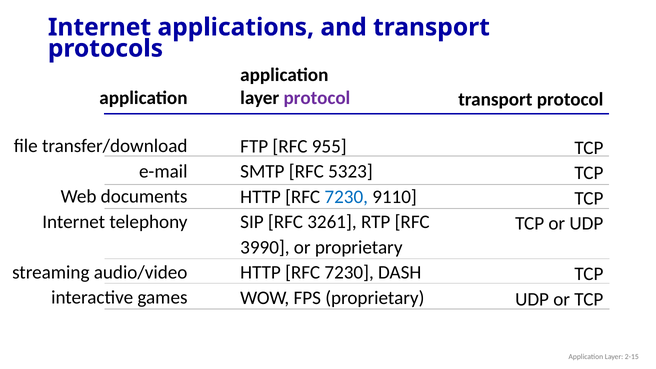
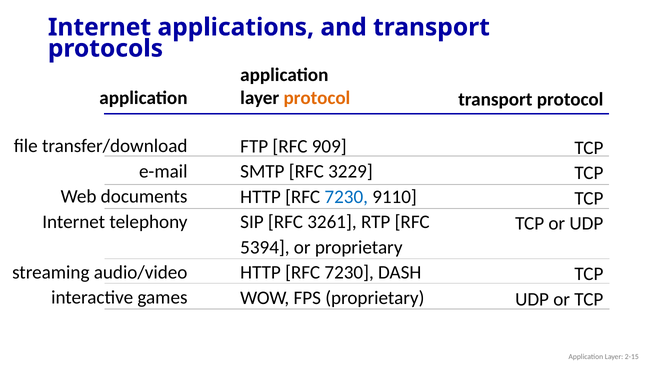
protocol colour: purple -> orange (317, 98)
955: 955 -> 909 (329, 146)
5323: 5323 -> 3229 (350, 172)
3990: 3990 -> 5394 (265, 247)
